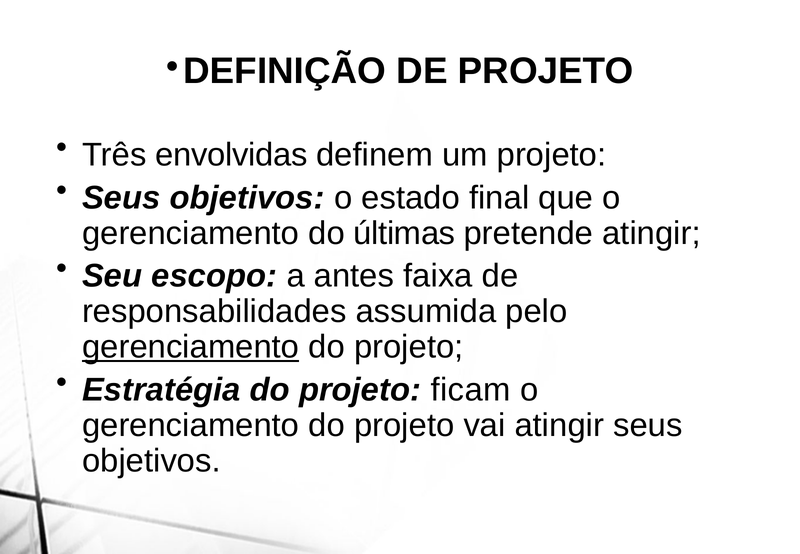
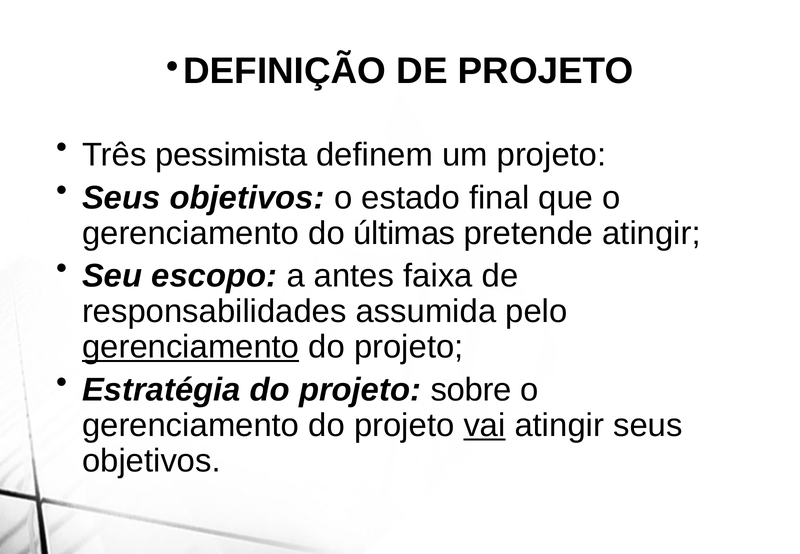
envolvidas: envolvidas -> pessimista (232, 155)
ficam: ficam -> sobre (471, 390)
vai underline: none -> present (485, 425)
